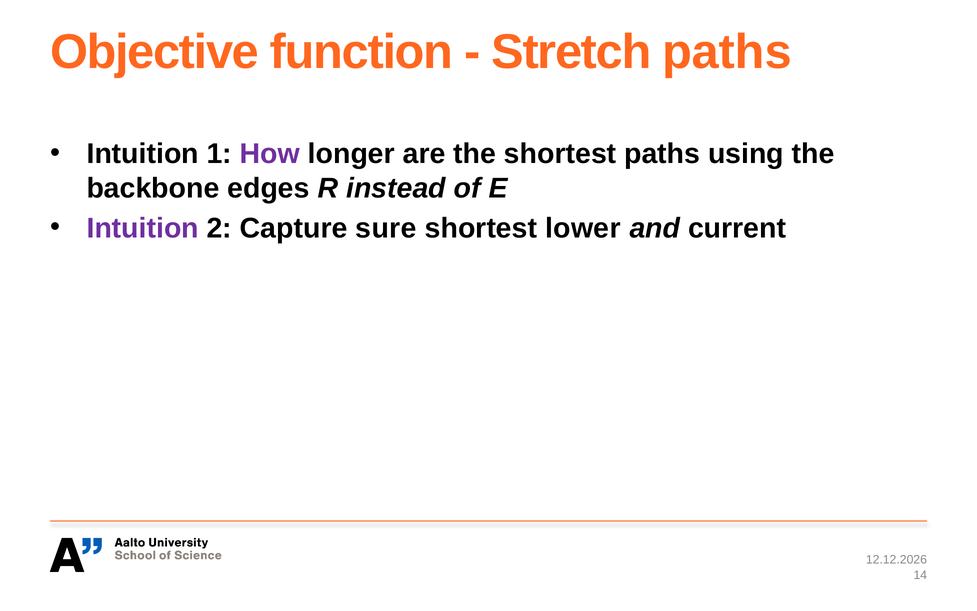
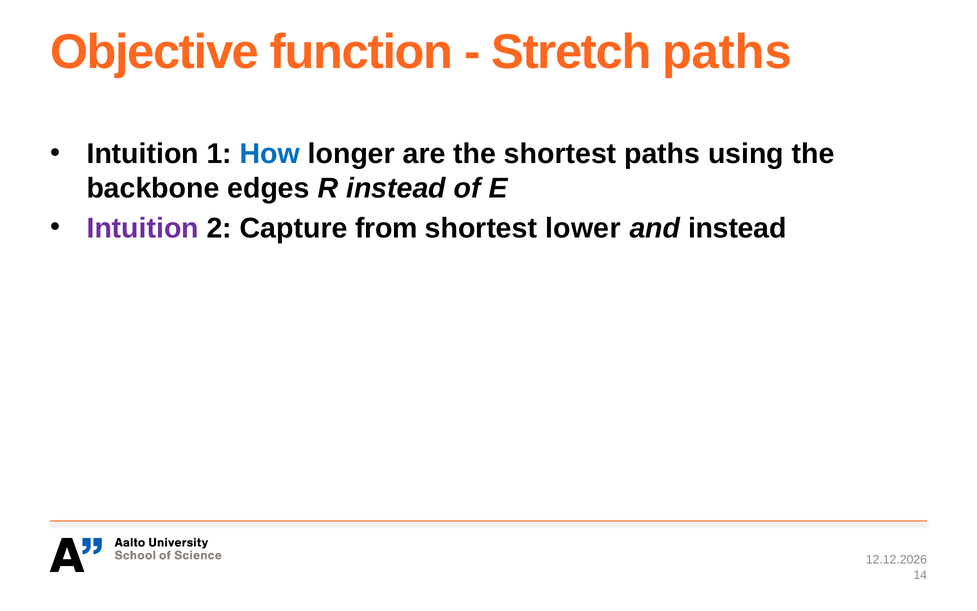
How colour: purple -> blue (270, 154)
sure: sure -> from (386, 228)
and current: current -> instead (737, 228)
